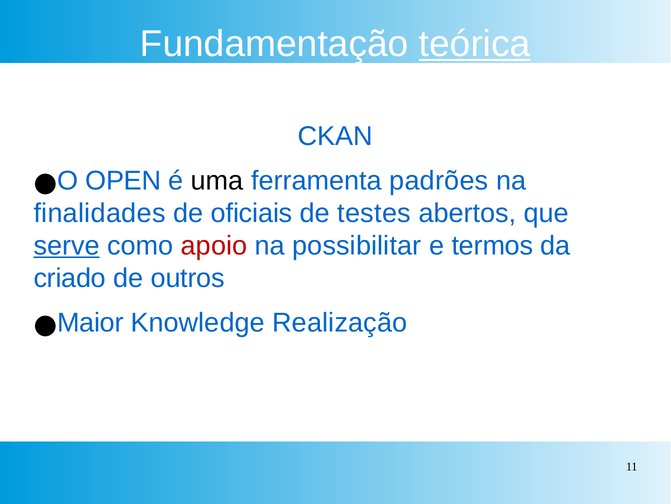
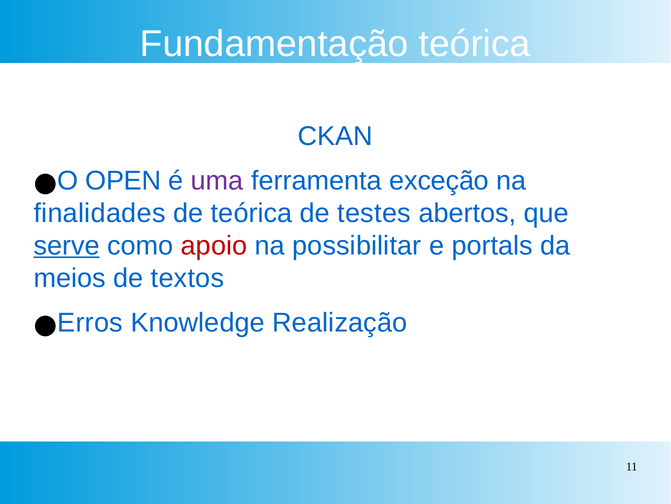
teórica underline: present -> none (475, 44)
uma colour: black -> purple (217, 180)
padrões: padrões -> exceção (439, 180)
de oficiais: oficiais -> teórica (252, 213)
termos: termos -> portals (492, 245)
criado: criado -> meios (70, 278)
outros: outros -> textos (188, 278)
Maior: Maior -> Erros (90, 322)
